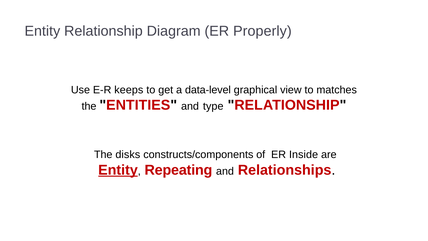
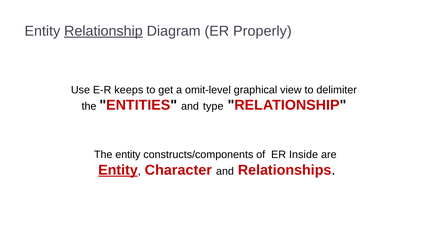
Relationship underline: none -> present (103, 31)
data-level: data-level -> omit-level (208, 90)
matches: matches -> delimiter (337, 90)
The disks: disks -> entity (128, 155)
Repeating: Repeating -> Character (178, 170)
